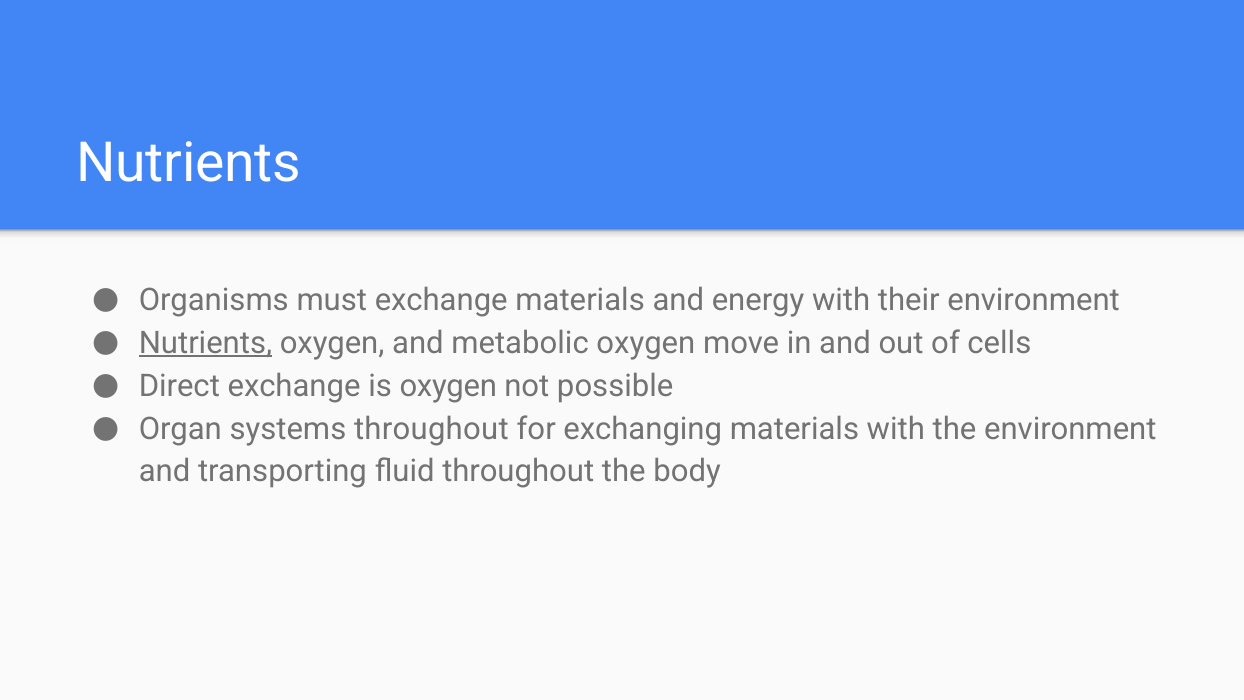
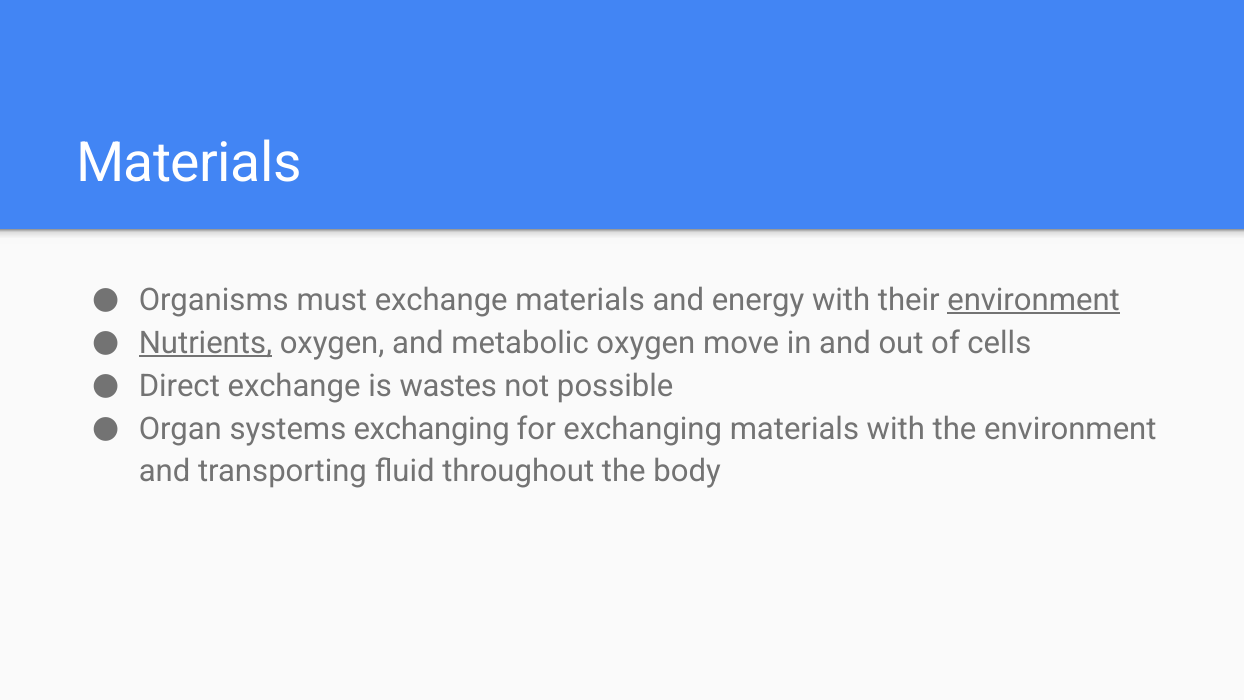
Nutrients: Nutrients -> Materials (189, 163)
environment underline: none -> present (1034, 300)
is oxygen: oxygen -> wastes (448, 386)
systems throughout: throughout -> exchanging (432, 429)
